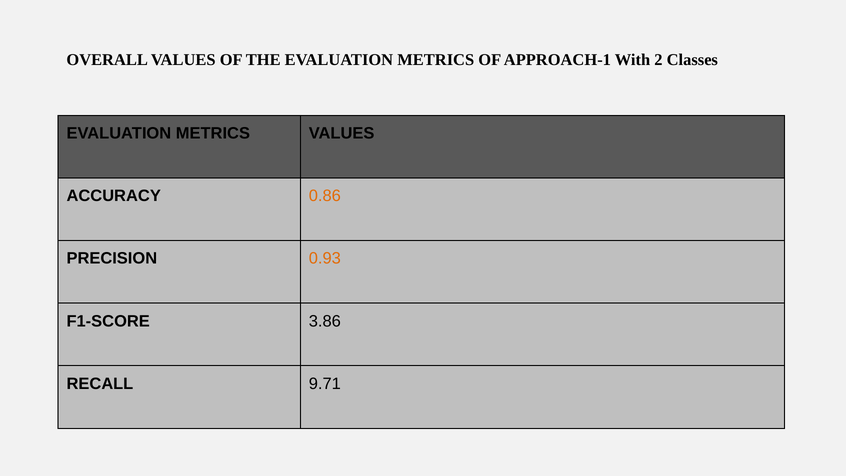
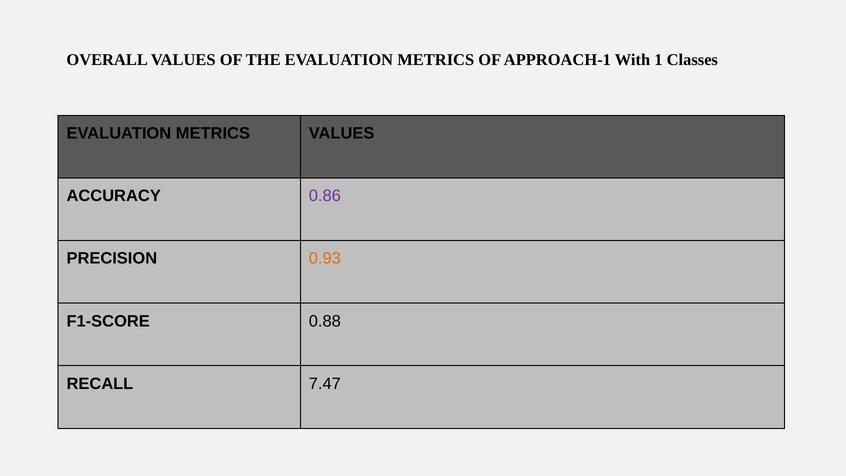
2: 2 -> 1 (658, 60)
0.86 colour: orange -> purple (325, 196)
3.86: 3.86 -> 0.88 (325, 321)
9.71: 9.71 -> 7.47 (325, 384)
